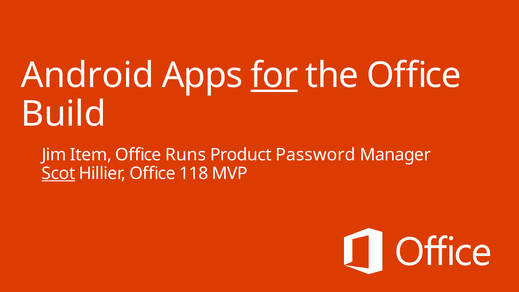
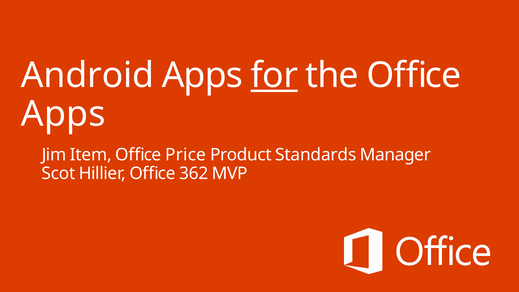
Build: Build -> Apps (63, 114)
Runs: Runs -> Price (186, 155)
Password: Password -> Standards (316, 155)
Scot underline: present -> none (58, 173)
118: 118 -> 362 (194, 173)
